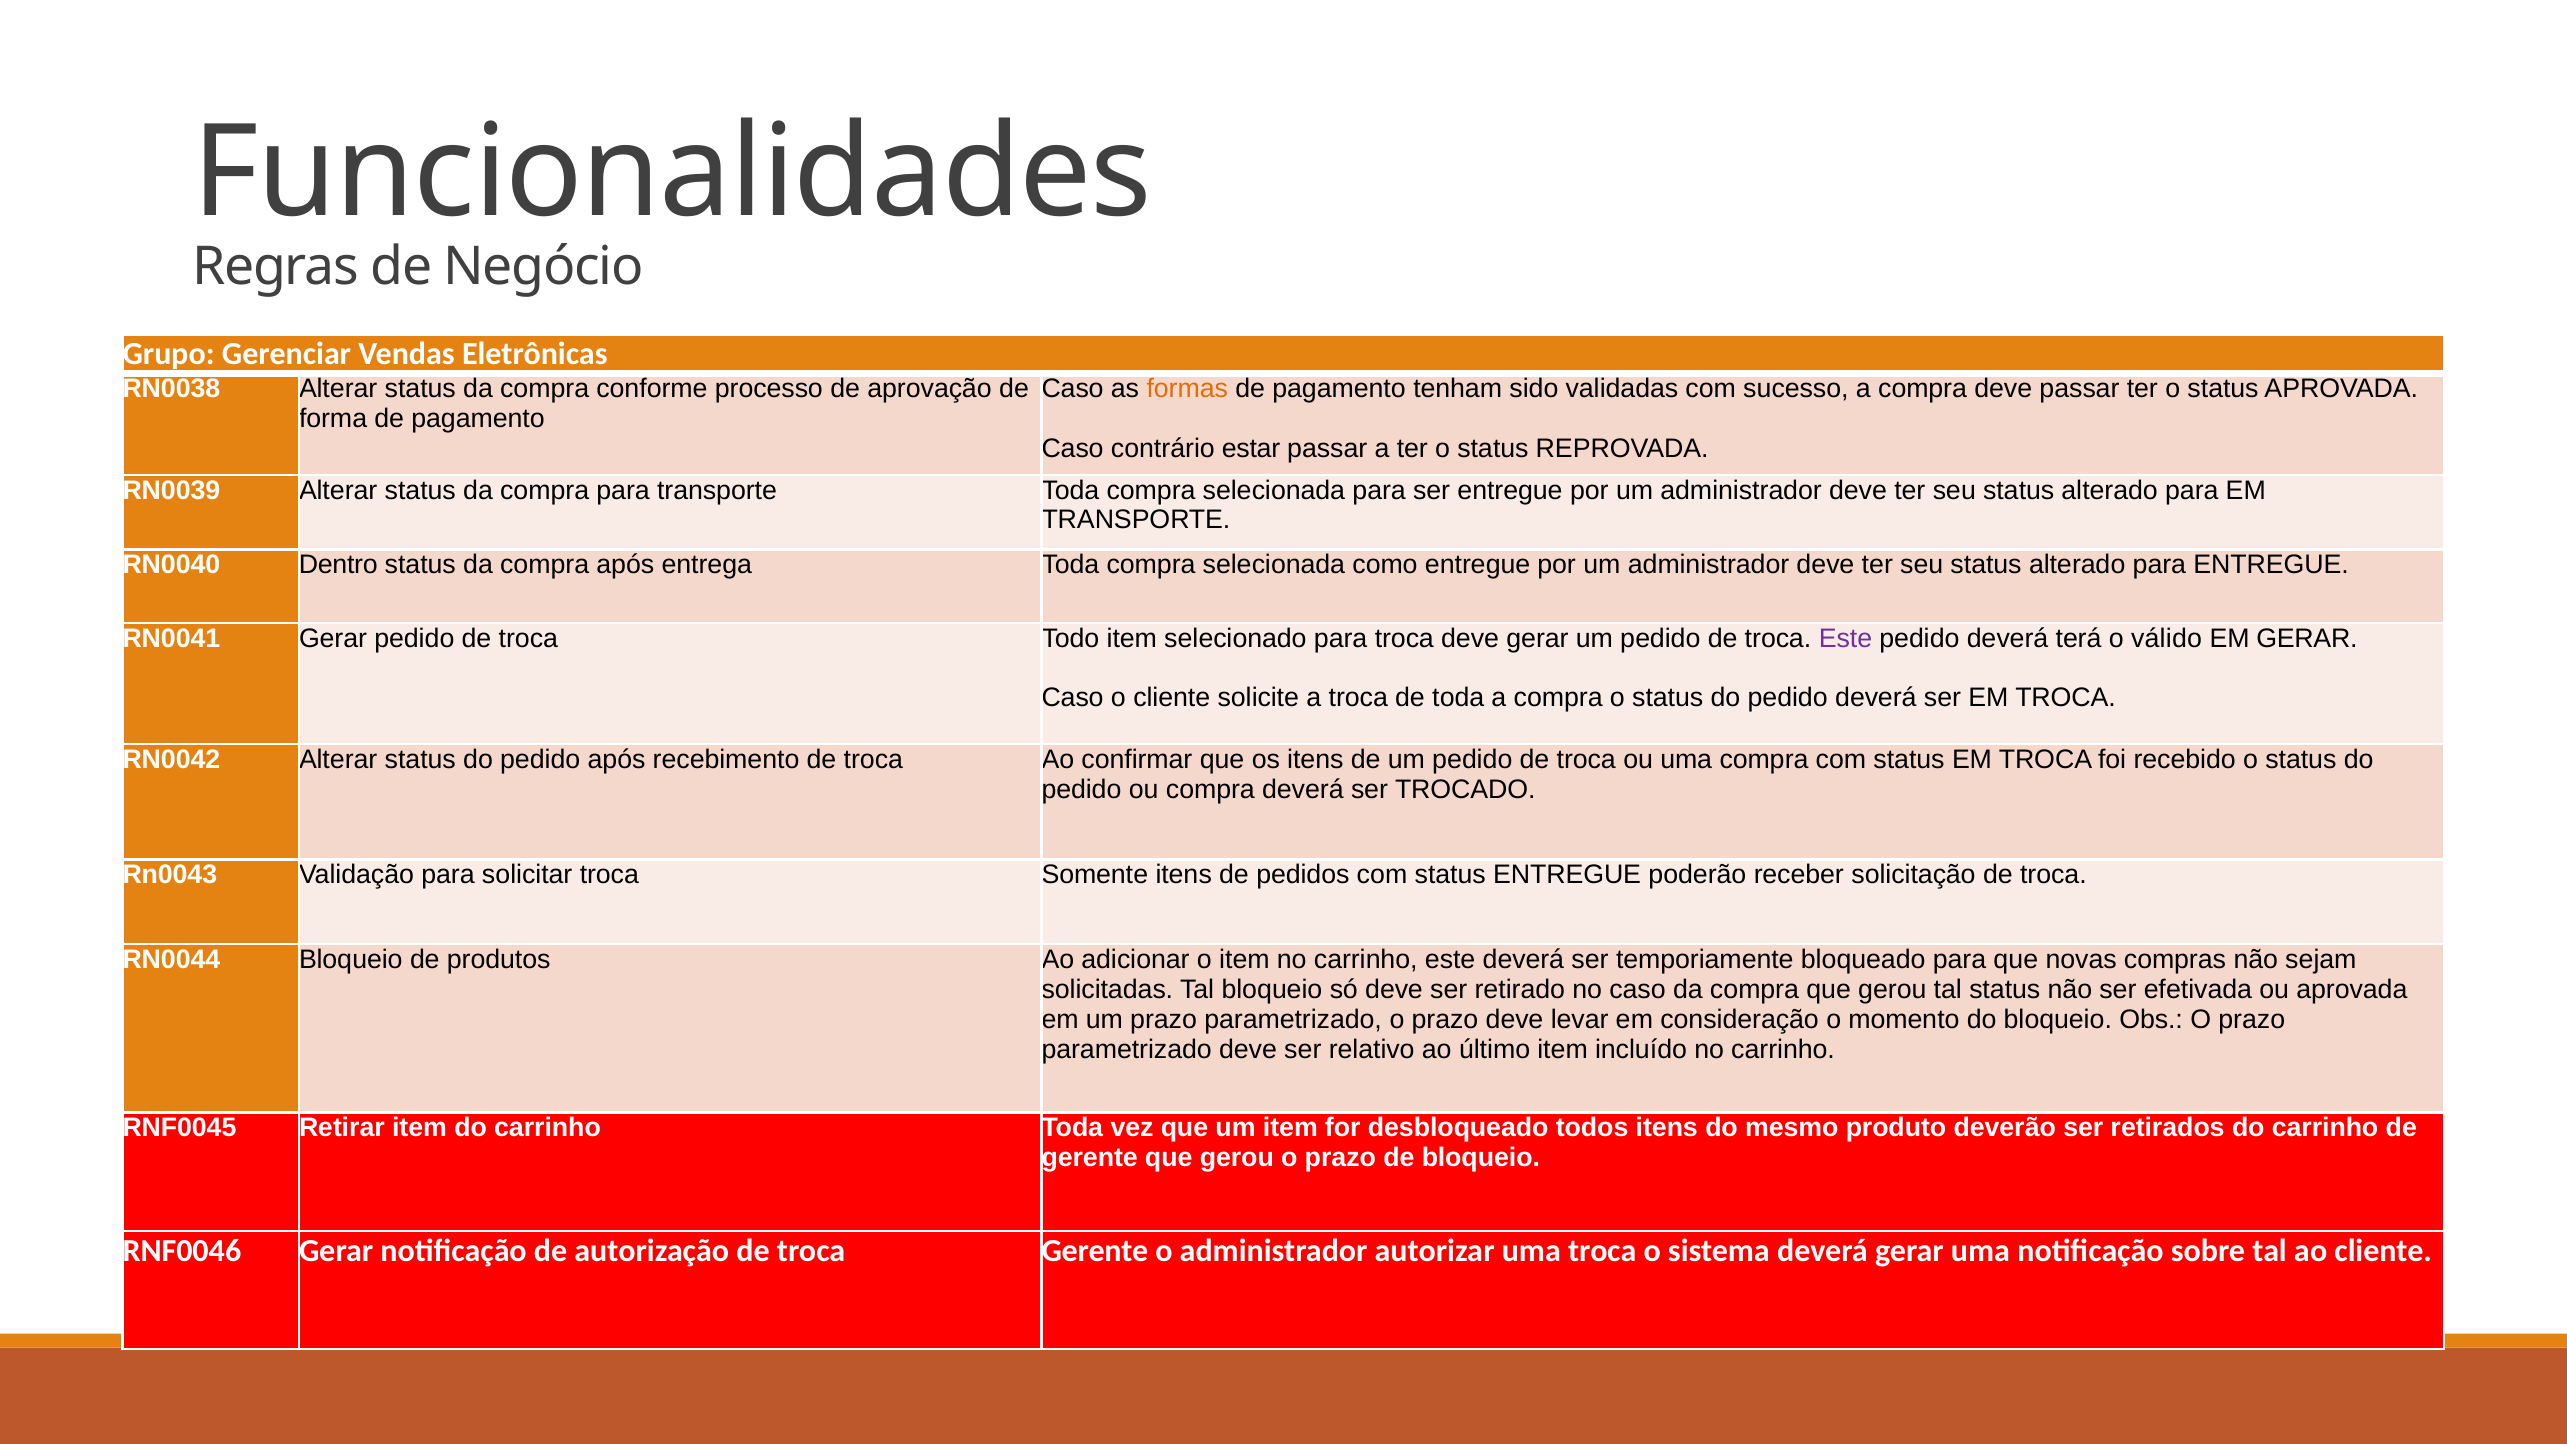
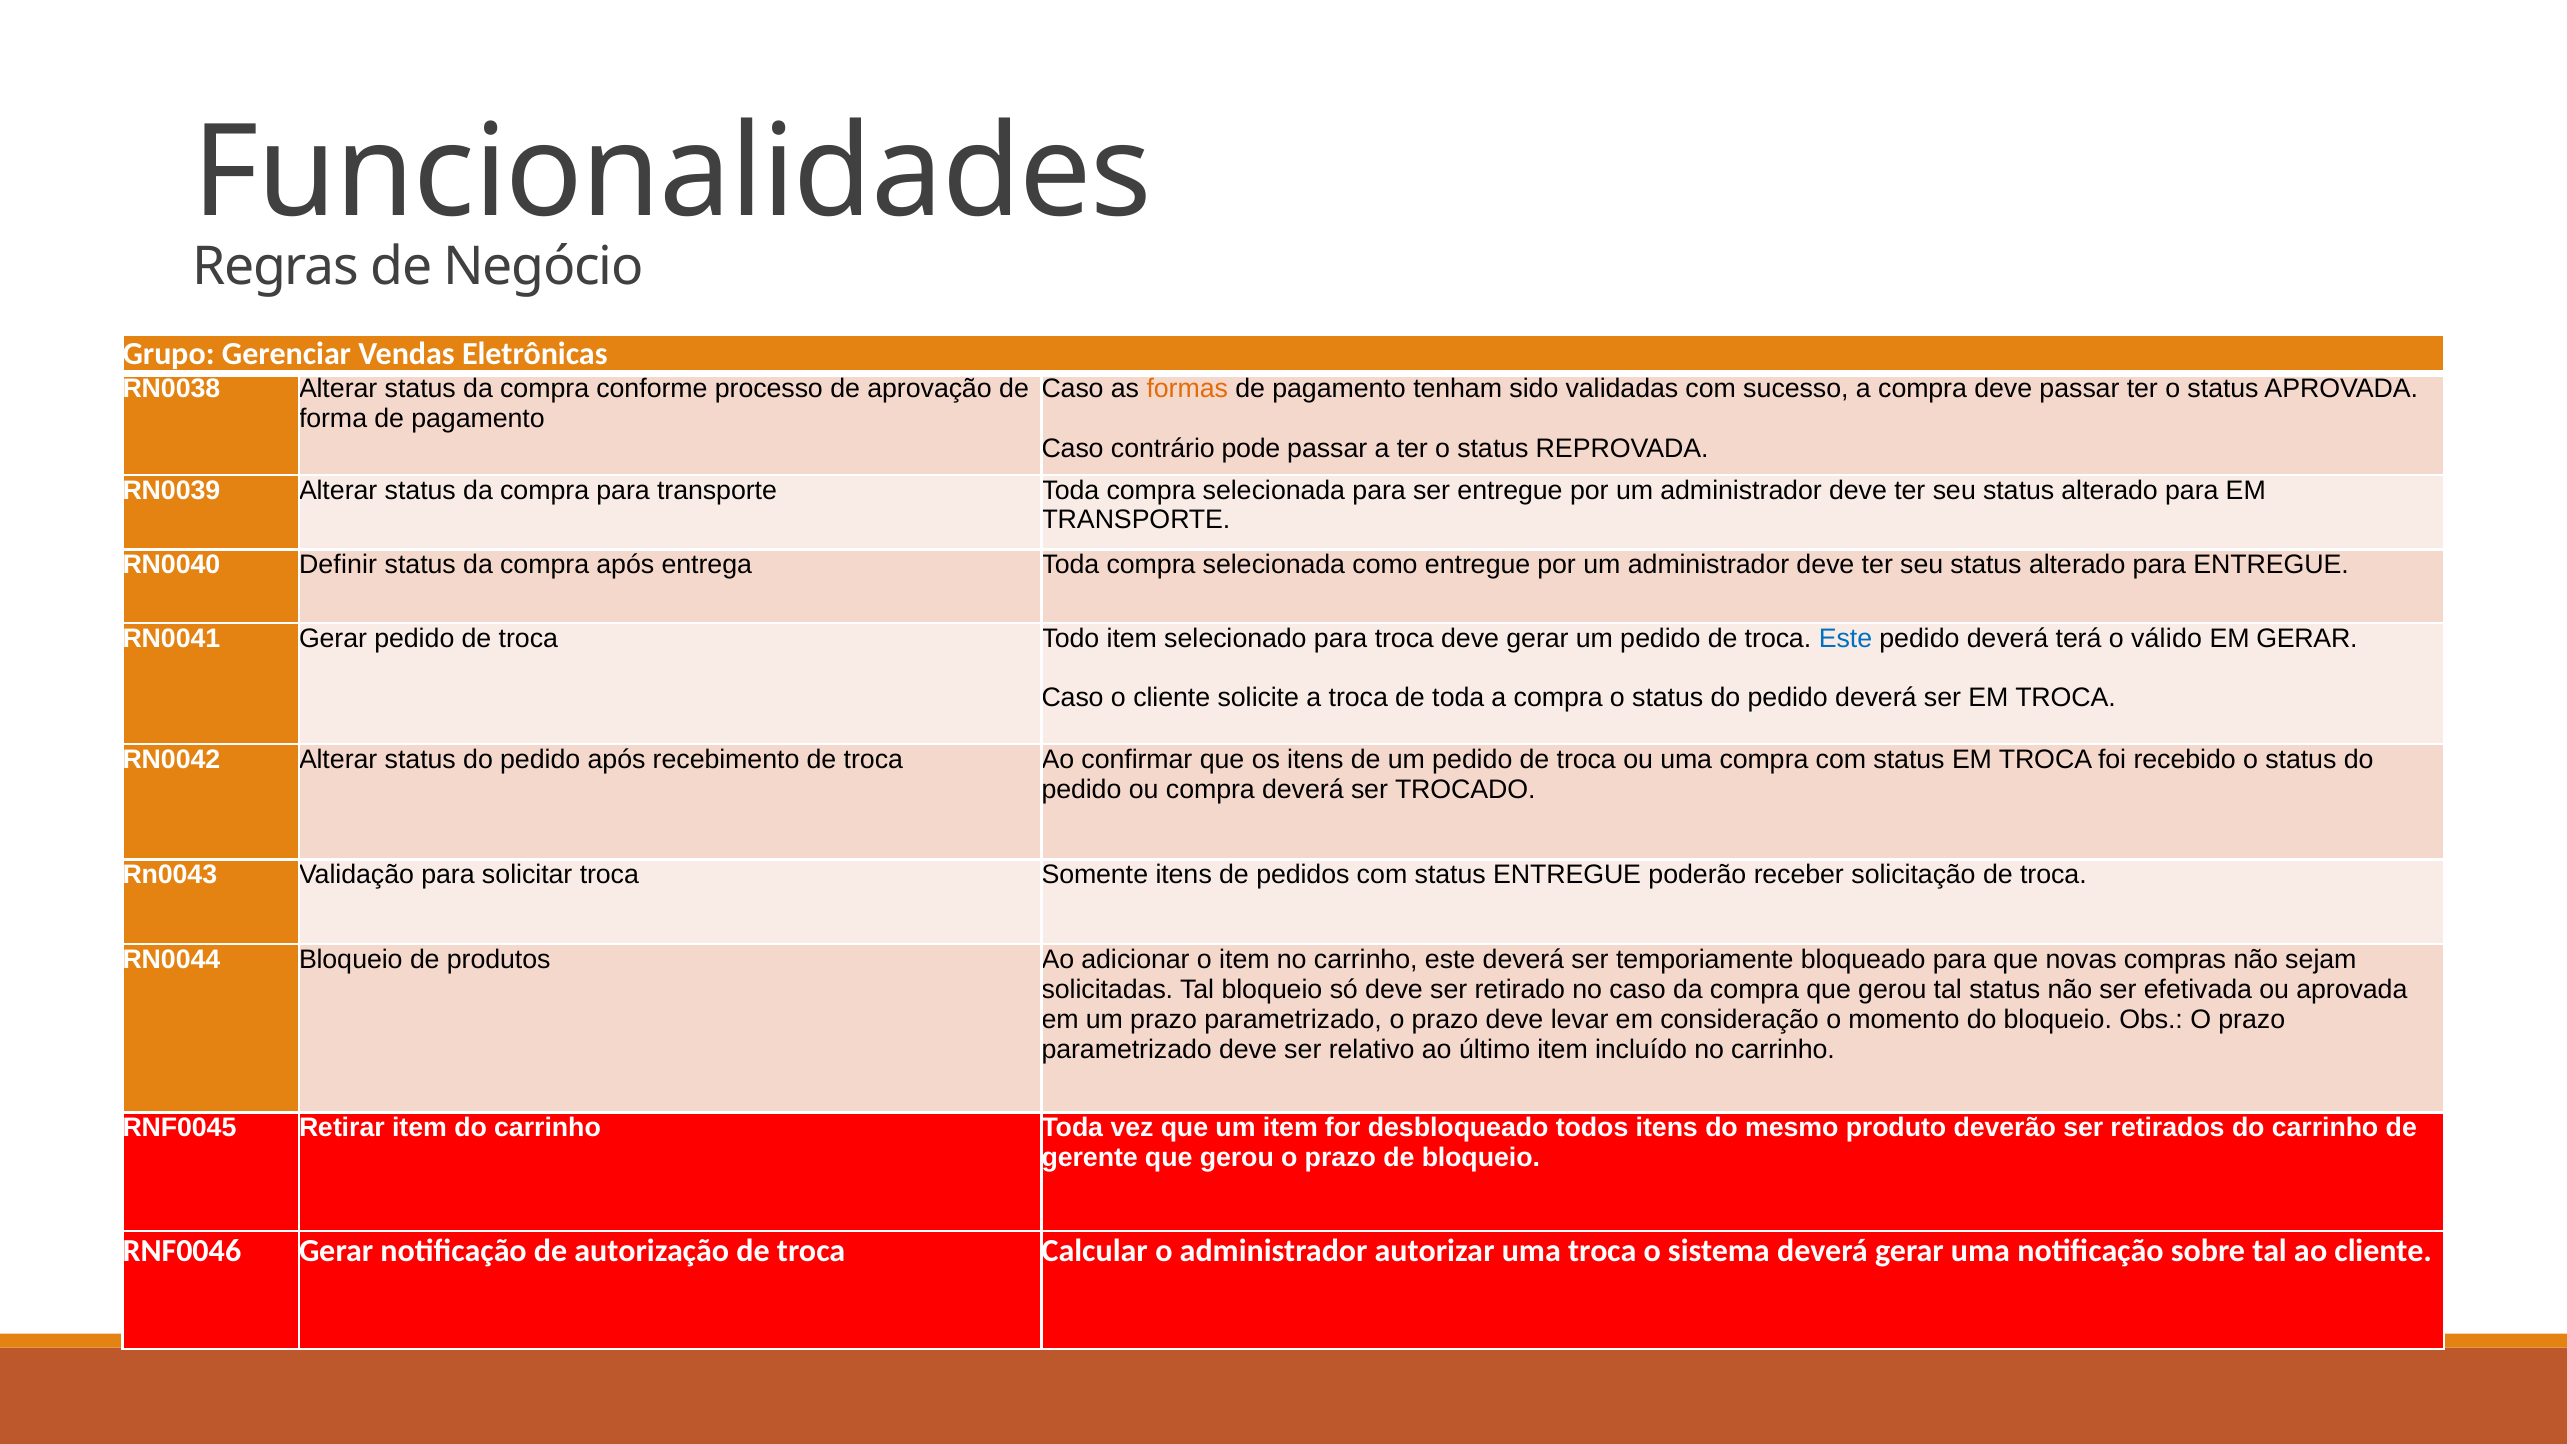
estar: estar -> pode (1251, 449)
Dentro: Dentro -> Definir (338, 565)
Este colour: purple -> blue (1845, 638)
troca Gerente: Gerente -> Calcular (1095, 1251)
